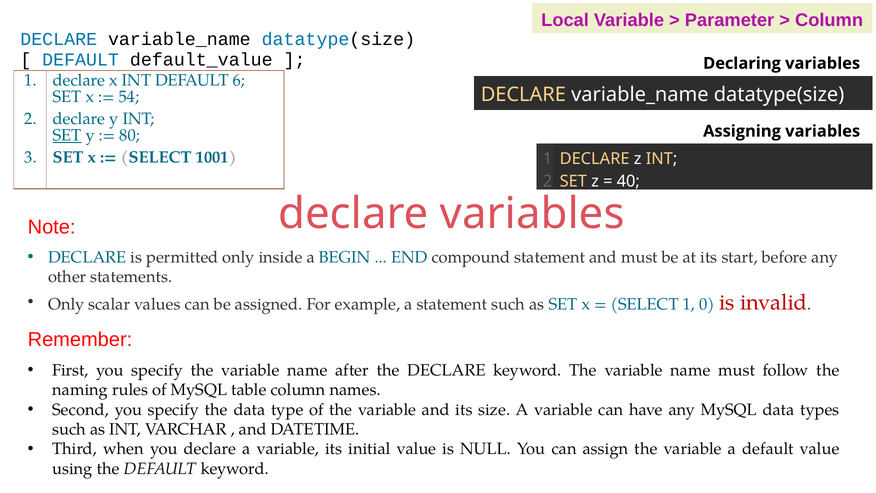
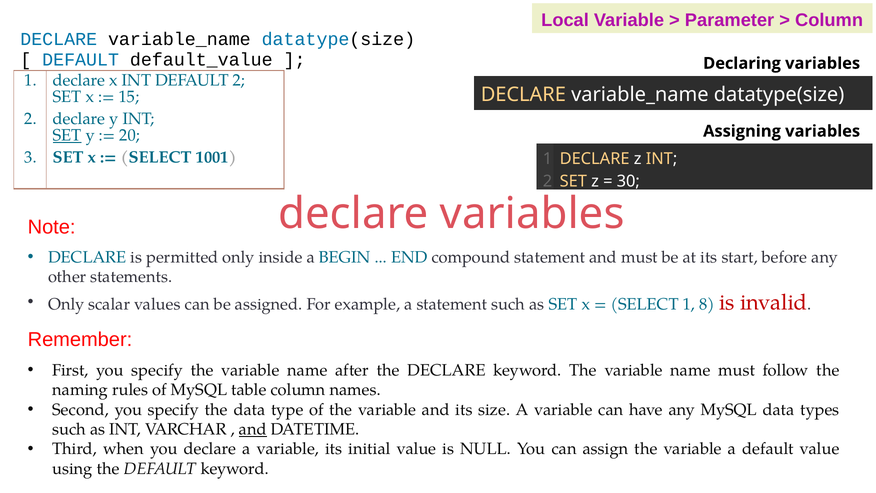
DEFAULT 6: 6 -> 2 (239, 80)
54: 54 -> 15 (129, 97)
80: 80 -> 20 (130, 135)
40: 40 -> 30 (628, 181)
0: 0 -> 8 (707, 304)
and underline: none -> present (253, 429)
